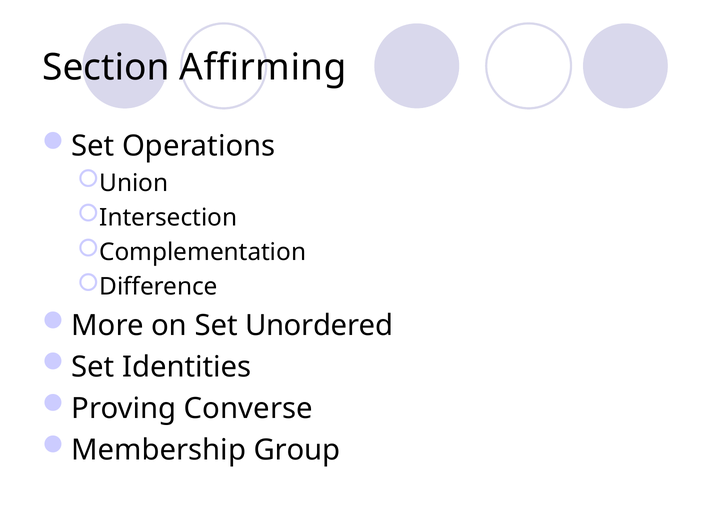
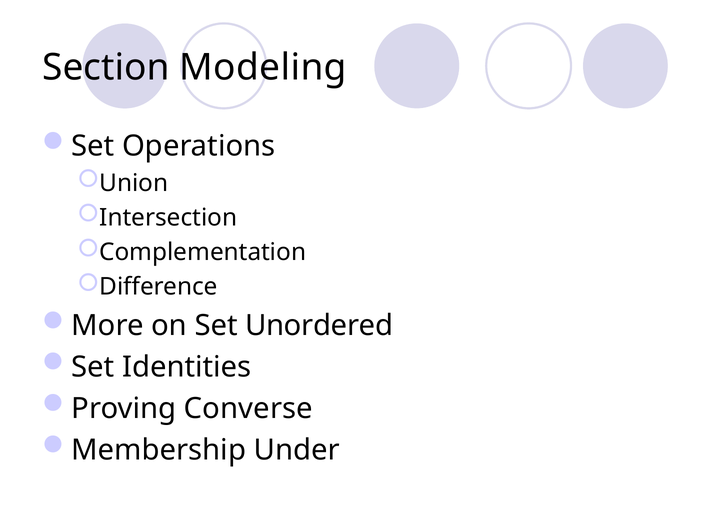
Affirming: Affirming -> Modeling (263, 68)
Group: Group -> Under (297, 450)
